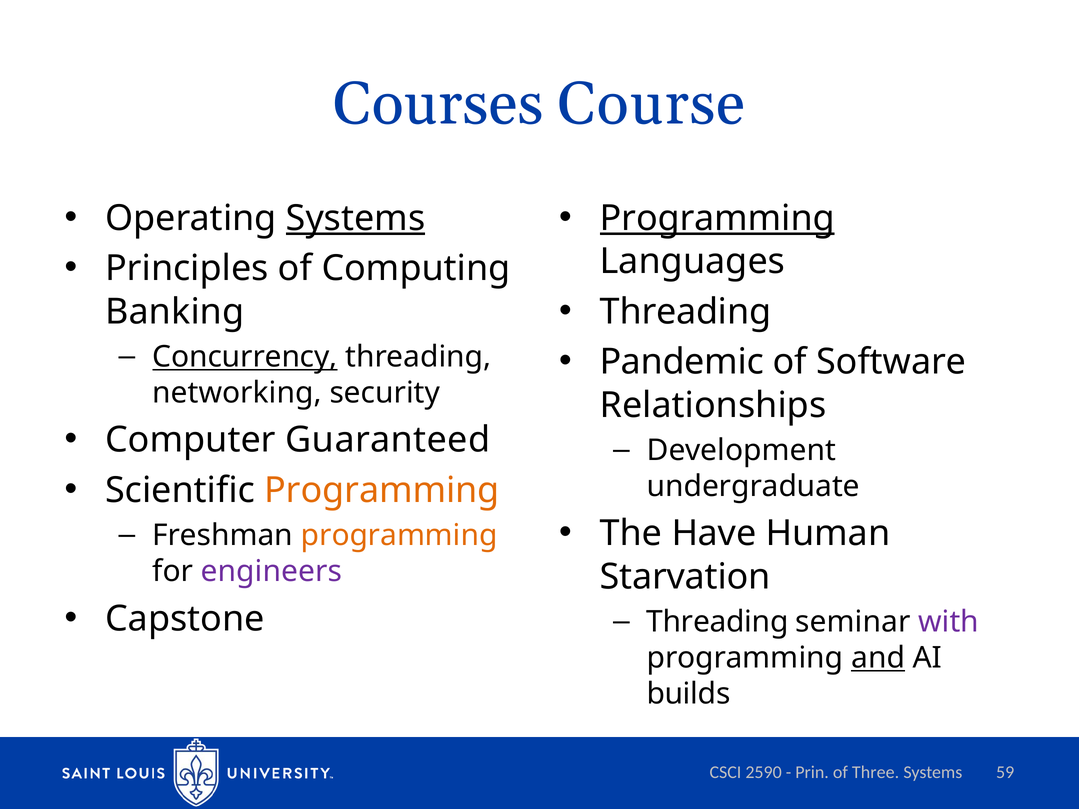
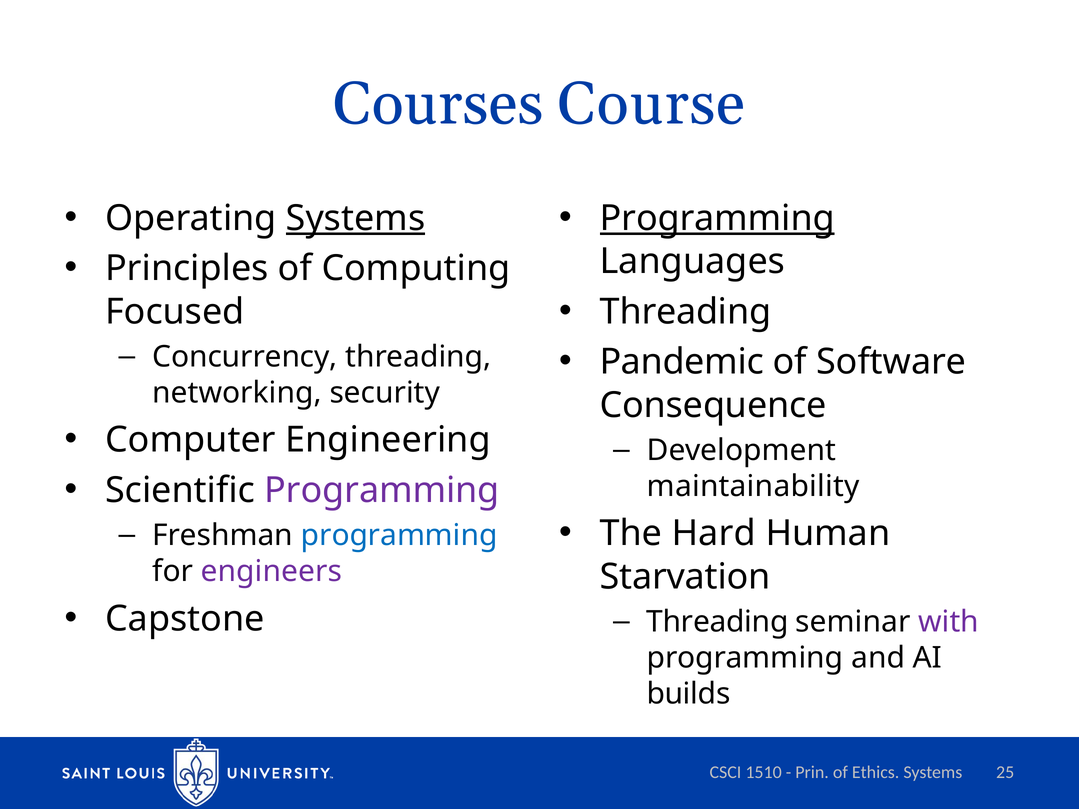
Banking: Banking -> Focused (175, 312)
Concurrency underline: present -> none (245, 357)
Relationships: Relationships -> Consequence (713, 405)
Guaranteed: Guaranteed -> Engineering (388, 440)
Programming colour: orange -> purple (382, 491)
undergraduate: undergraduate -> maintainability (753, 487)
Have: Have -> Hard (714, 534)
programming colour: orange -> blue (399, 536)
and underline: present -> none (878, 658)
2590: 2590 -> 1510 (764, 773)
Three: Three -> Ethics (876, 773)
59: 59 -> 25 (1005, 773)
